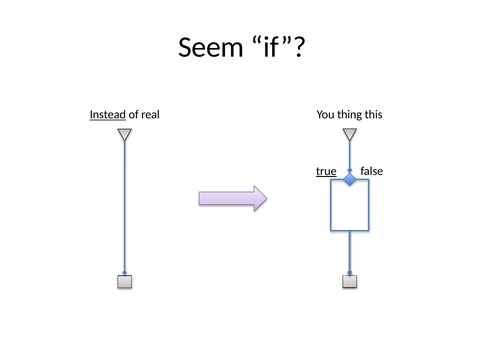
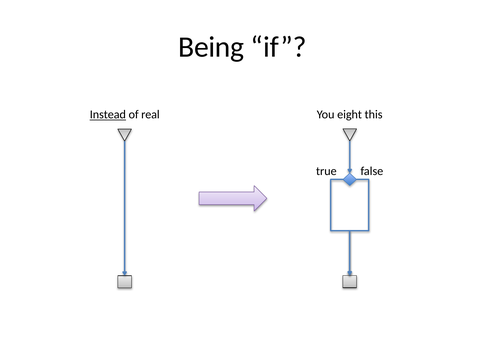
Seem: Seem -> Being (211, 47)
thing: thing -> eight (350, 115)
true underline: present -> none (326, 171)
